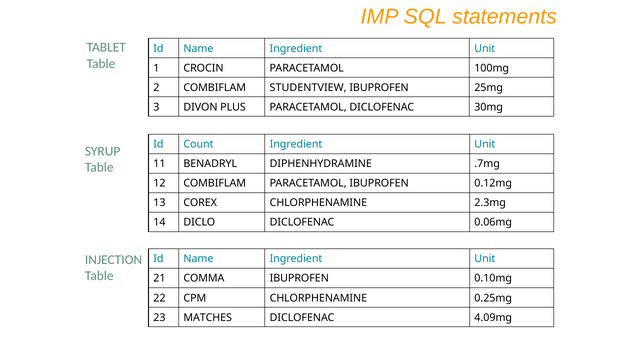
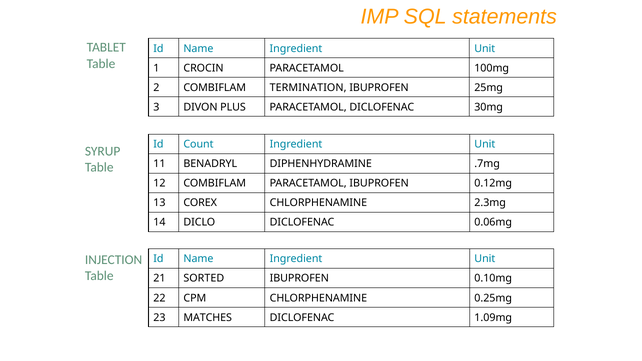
STUDENTVIEW: STUDENTVIEW -> TERMINATION (308, 88)
COMMA: COMMA -> SORTED (204, 279)
4.09mg: 4.09mg -> 1.09mg (493, 318)
